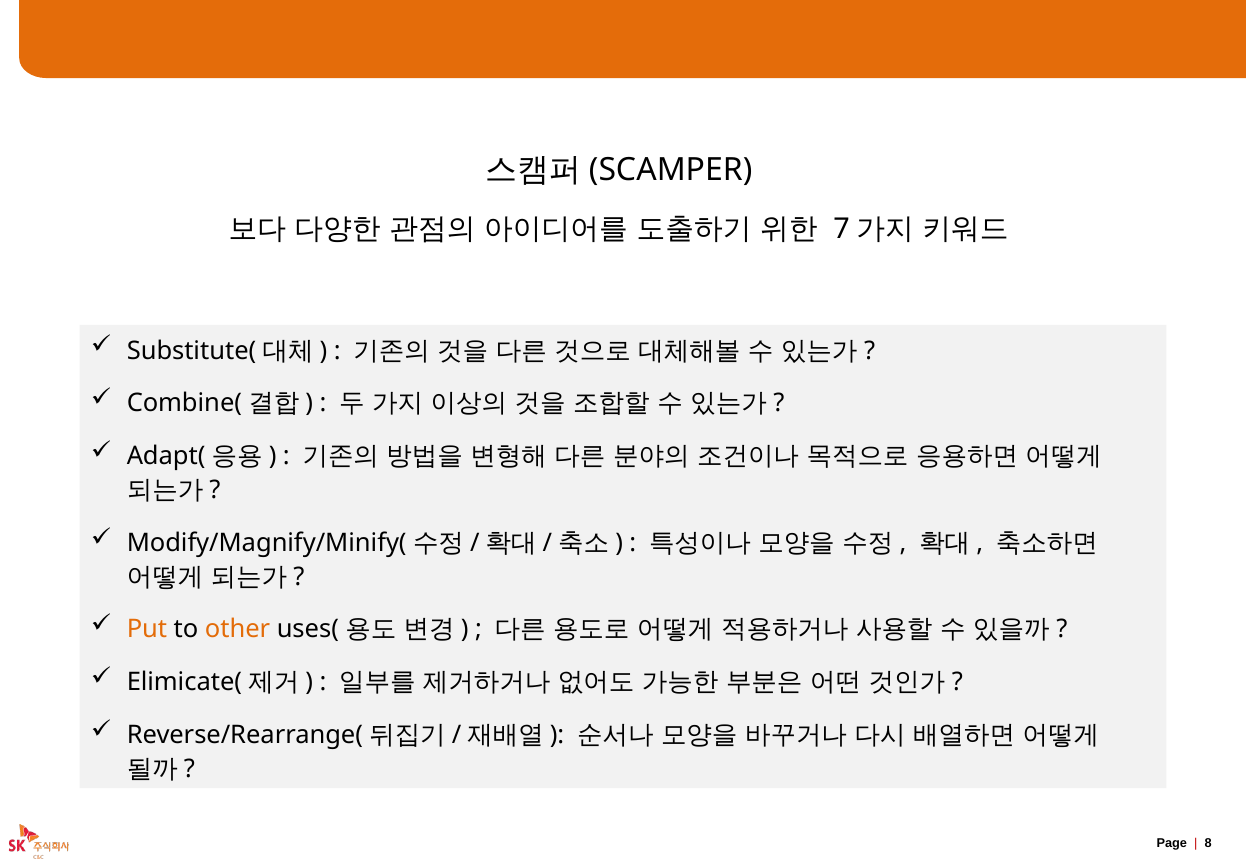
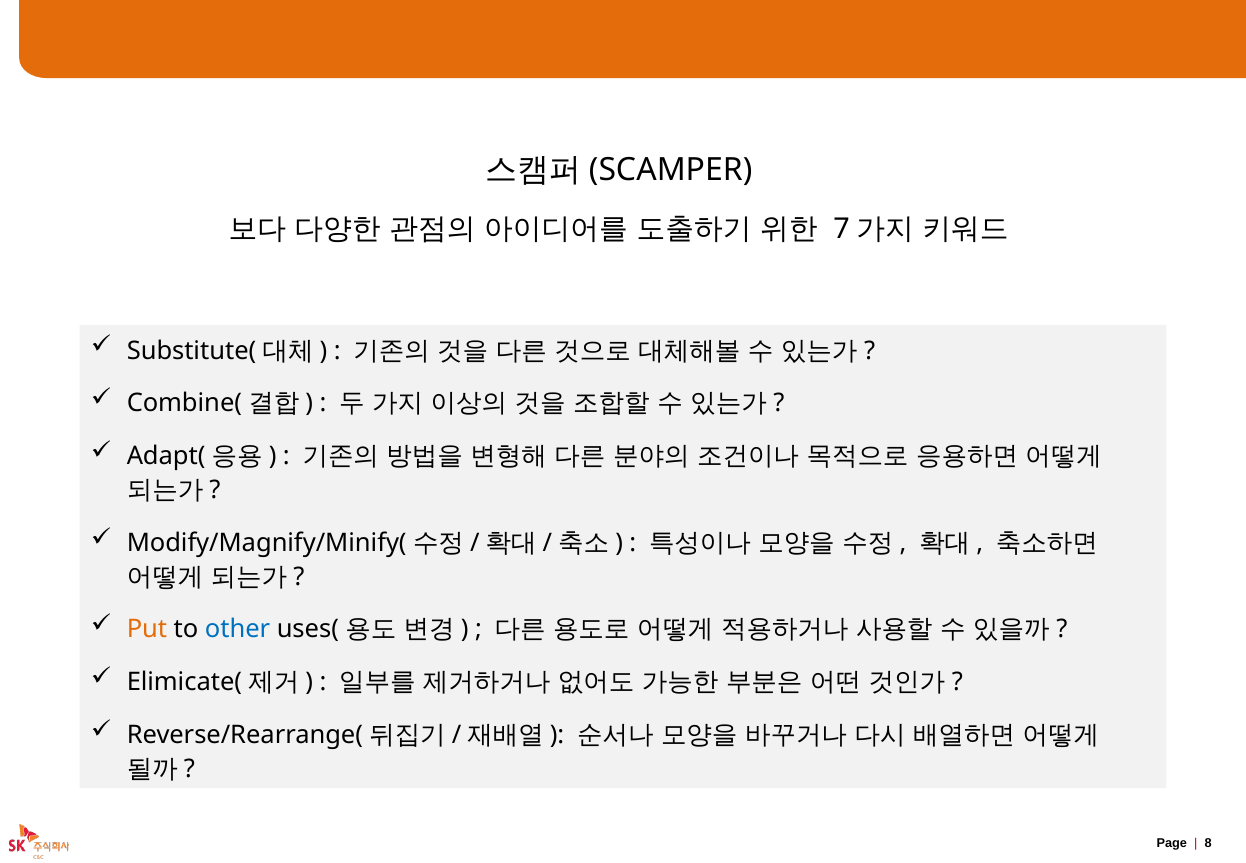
other colour: orange -> blue (238, 629)
